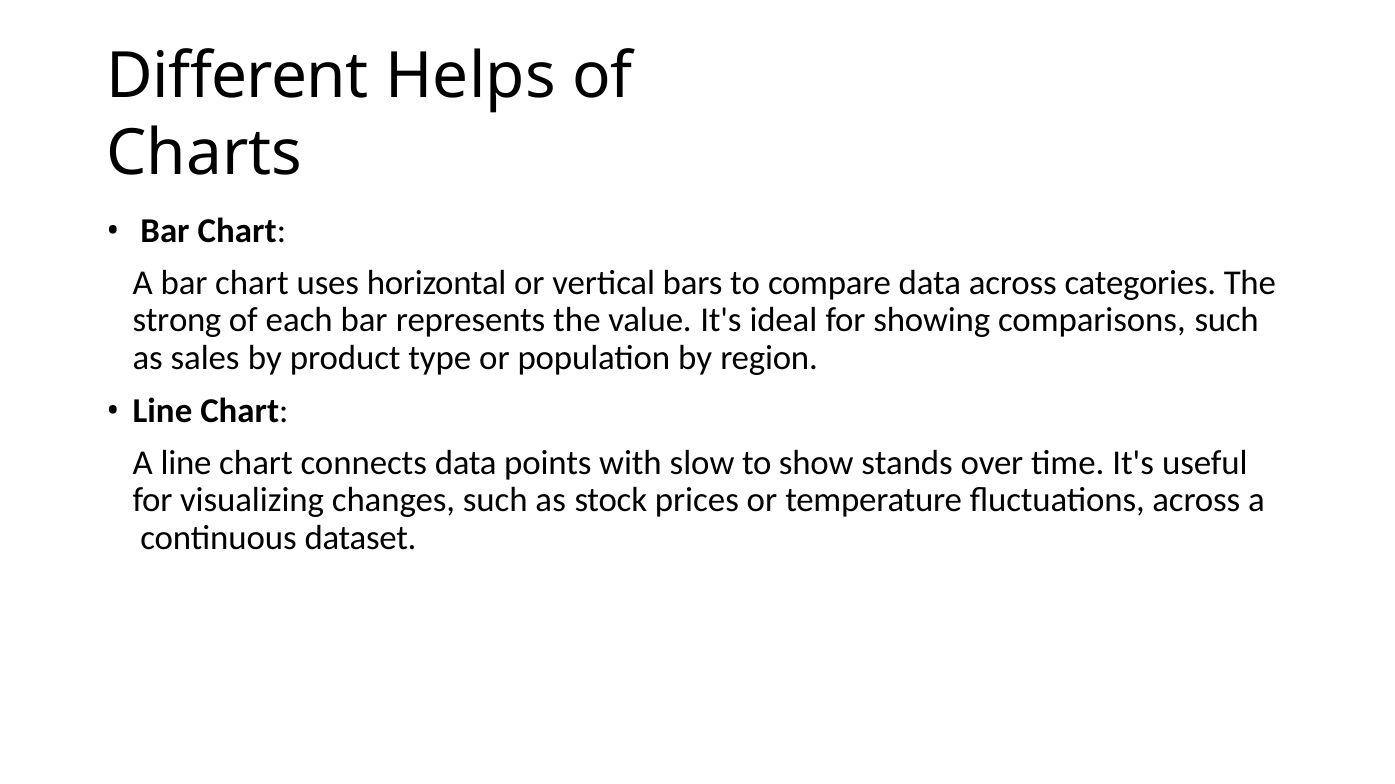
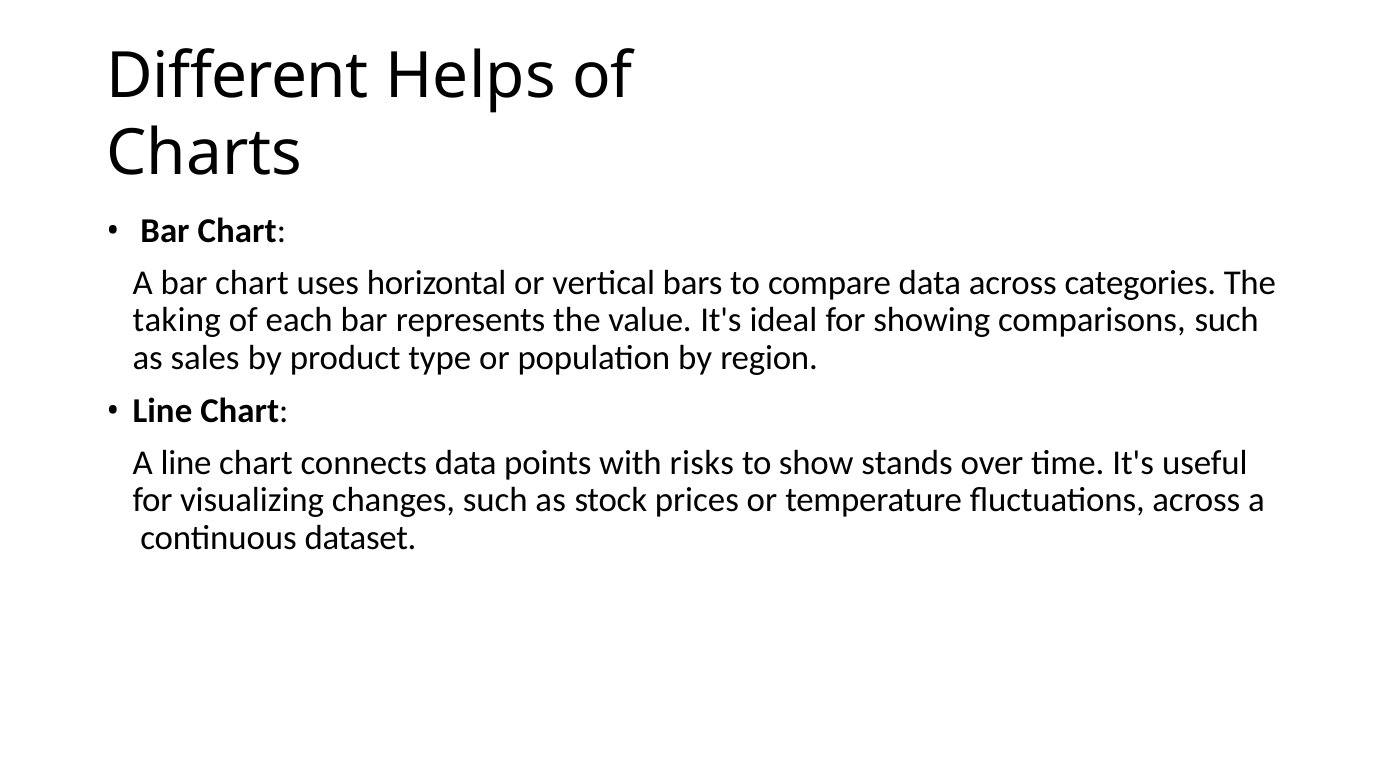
strong: strong -> taking (177, 321)
slow: slow -> risks (702, 463)
